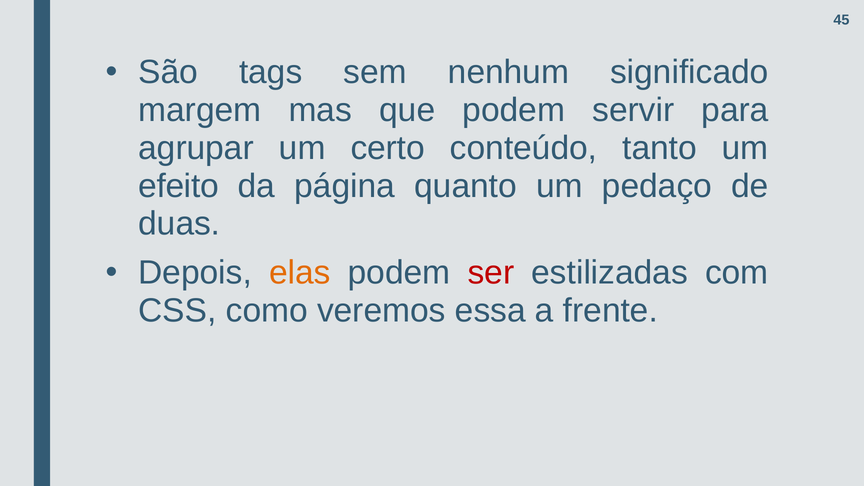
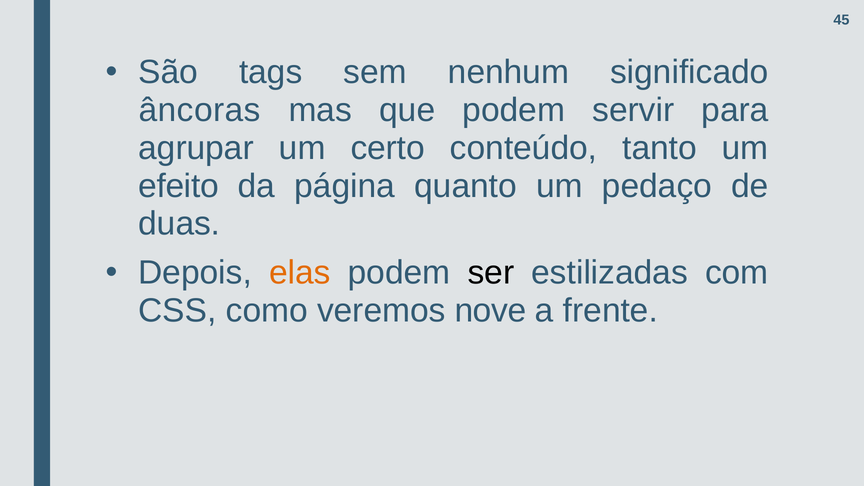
margem: margem -> âncoras (200, 110)
ser colour: red -> black (491, 273)
essa: essa -> nove (491, 311)
